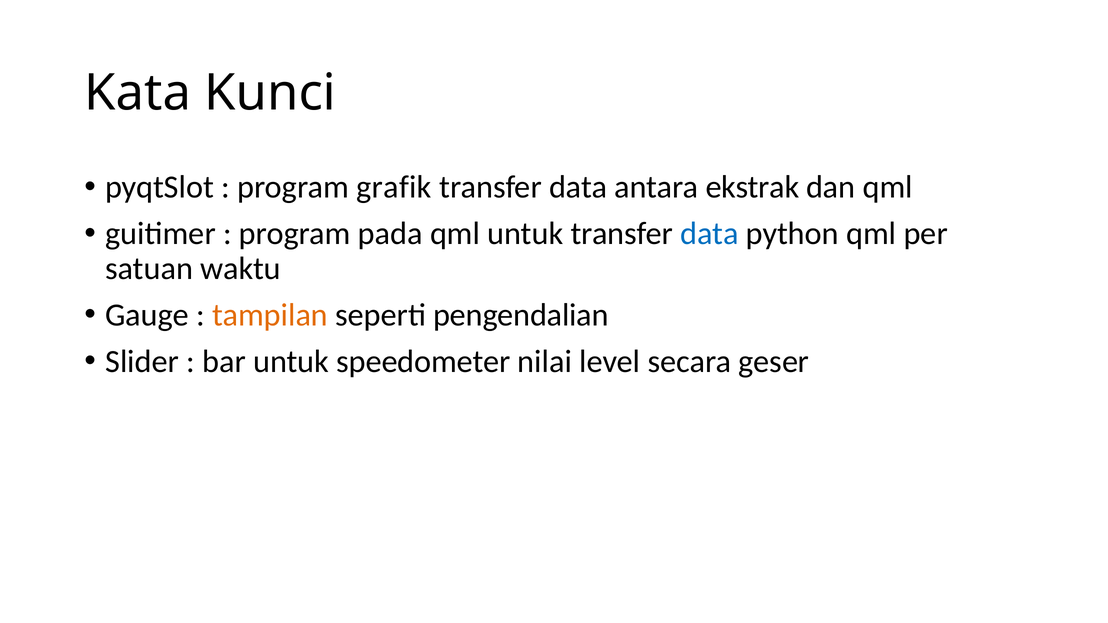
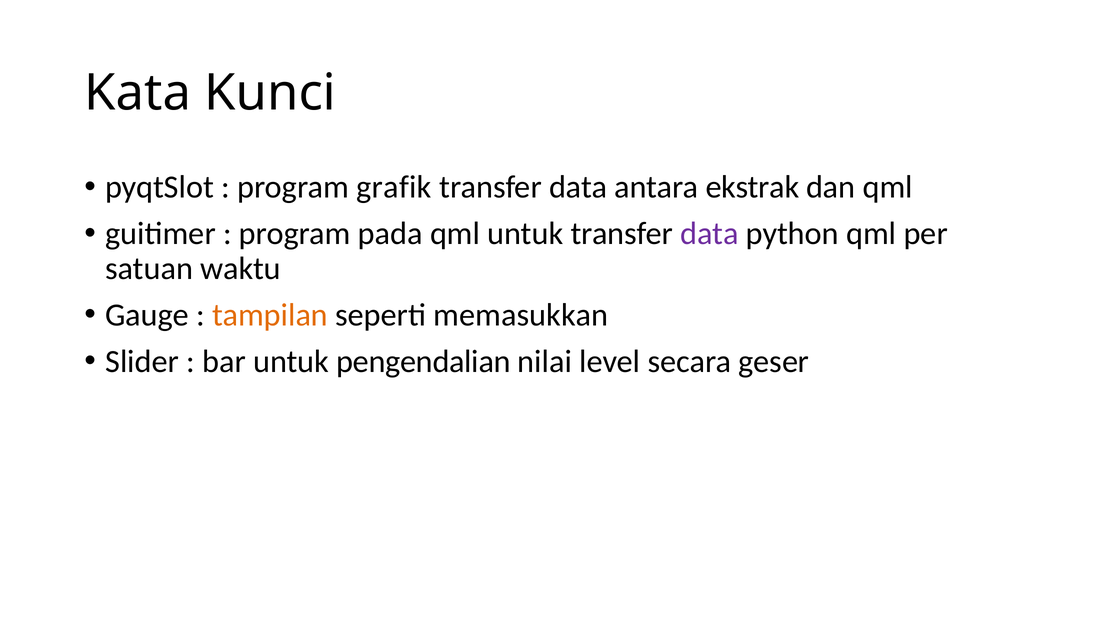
data colour: blue -> purple (709, 234)
pengendalian: pengendalian -> memasukkan (521, 315)
speedometer: speedometer -> pengendalian (423, 362)
